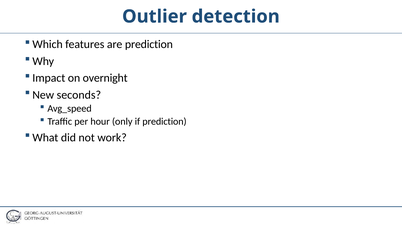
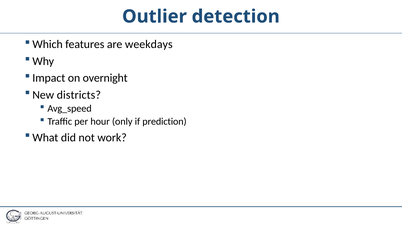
are prediction: prediction -> weekdays (149, 44)
seconds: seconds -> districts (79, 95)
